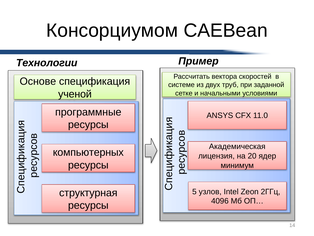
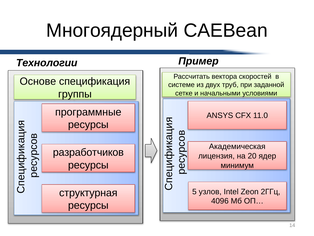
Консорциумом: Консорциумом -> Многоядерный (112, 30)
ученой: ученой -> группы (75, 94)
компьютерных: компьютерных -> разработчиков (88, 152)
